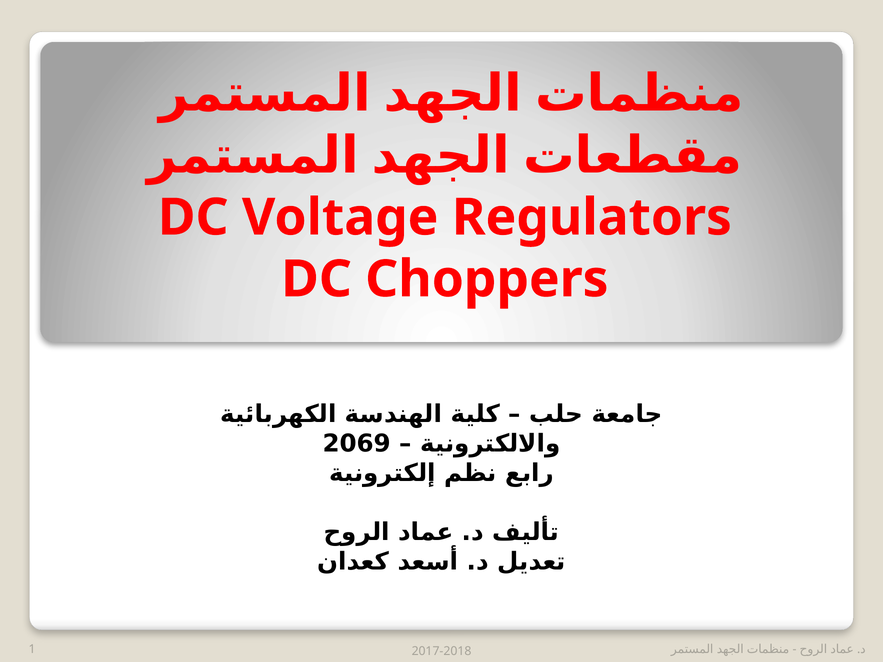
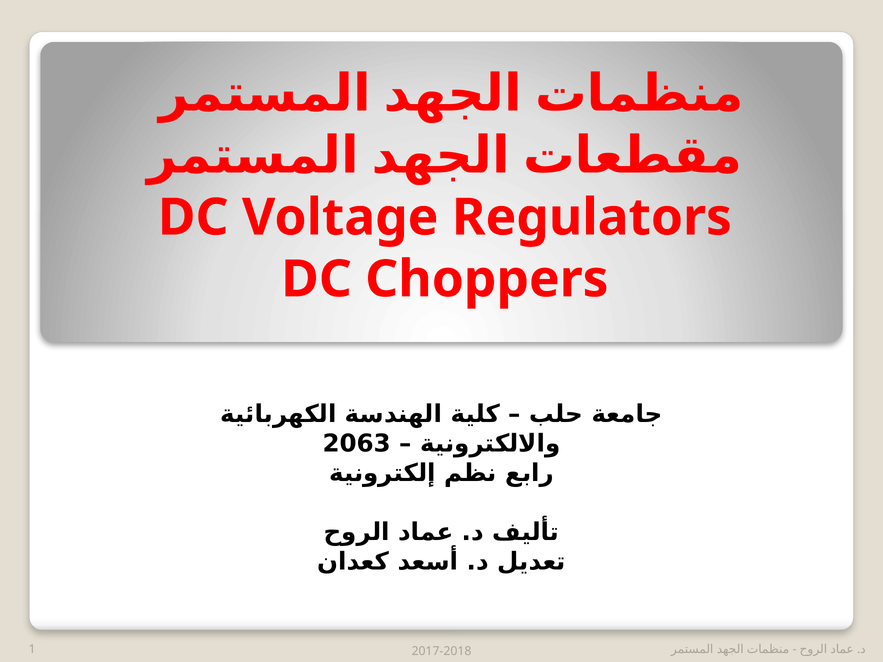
2069: 2069 -> 2063 (357, 444)
